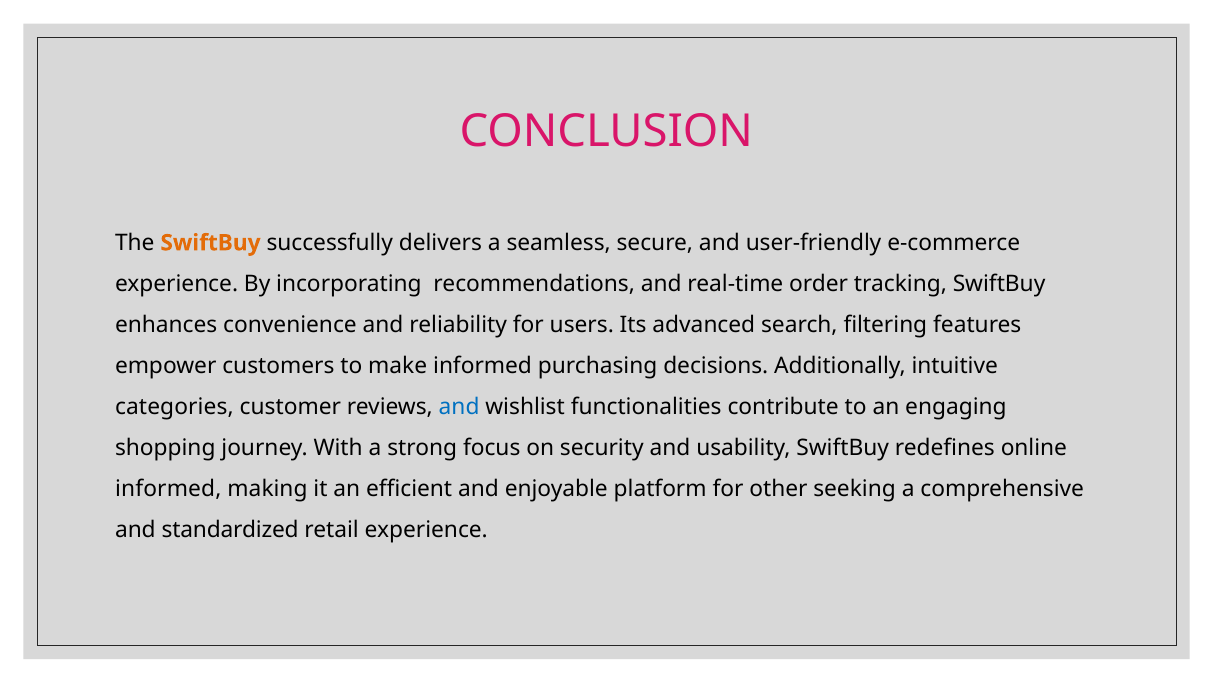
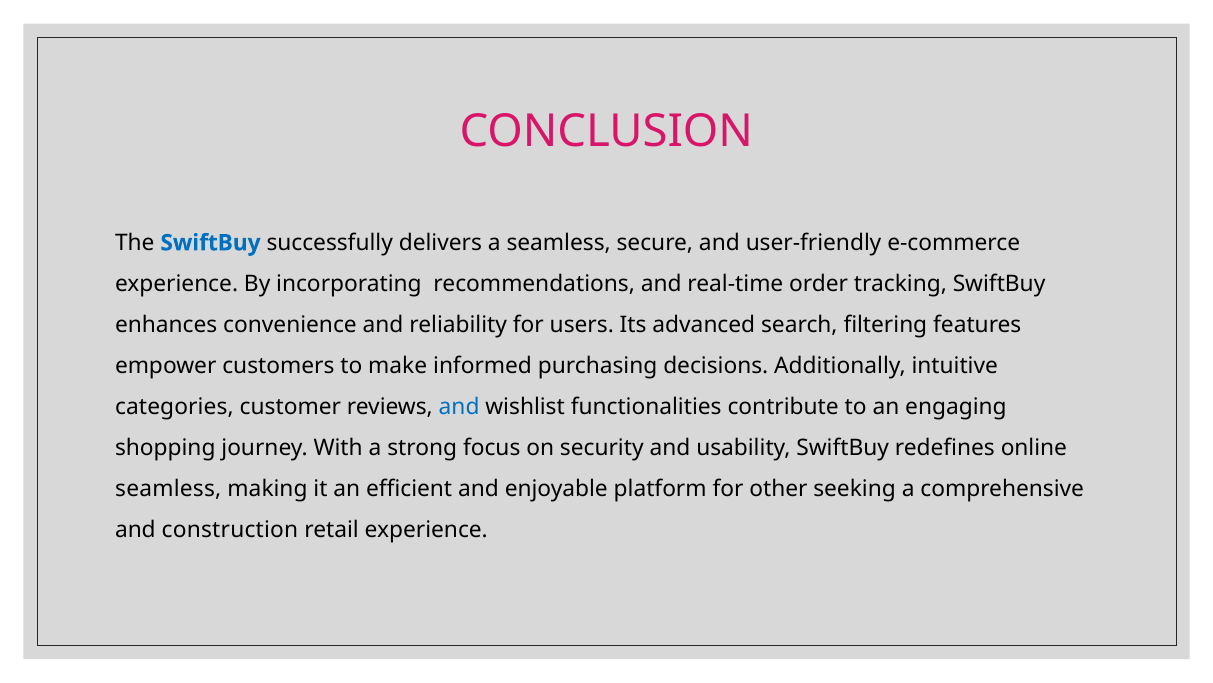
SwiftBuy colour: orange -> blue (211, 243)
informed: informed -> seamless (168, 488)
standardized: standardized -> construction (230, 529)
